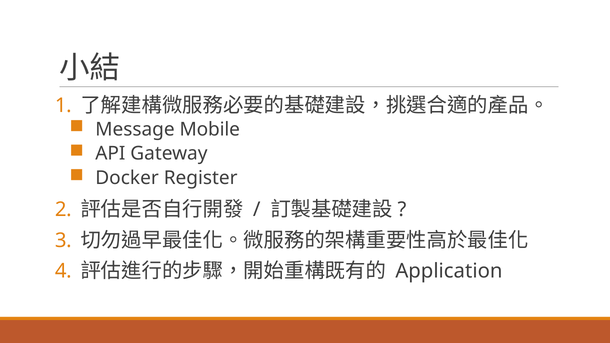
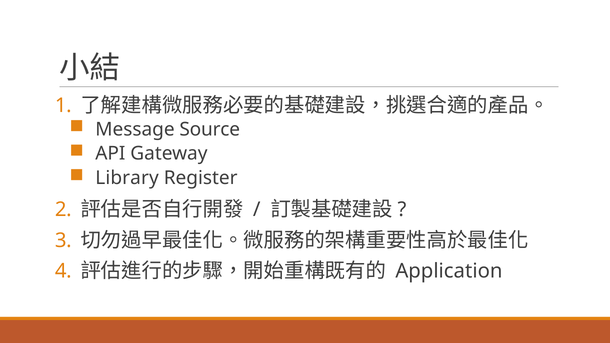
Mobile: Mobile -> Source (210, 129)
Docker: Docker -> Library (127, 178)
